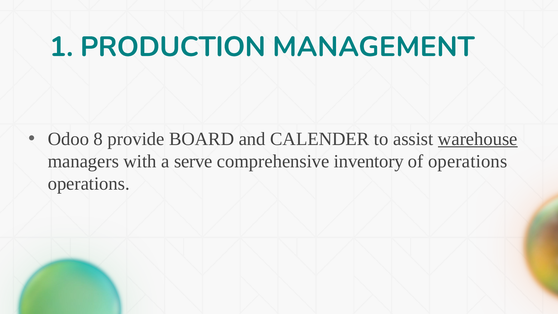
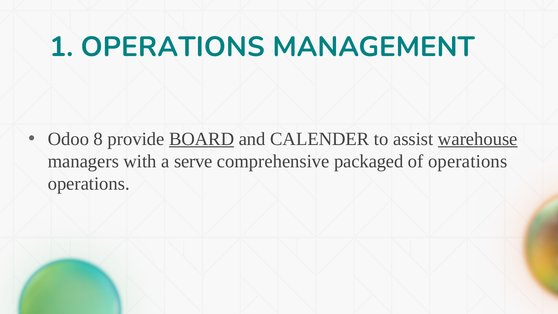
1 PRODUCTION: PRODUCTION -> OPERATIONS (173, 47)
BOARD underline: none -> present (202, 139)
inventory: inventory -> packaged (369, 161)
